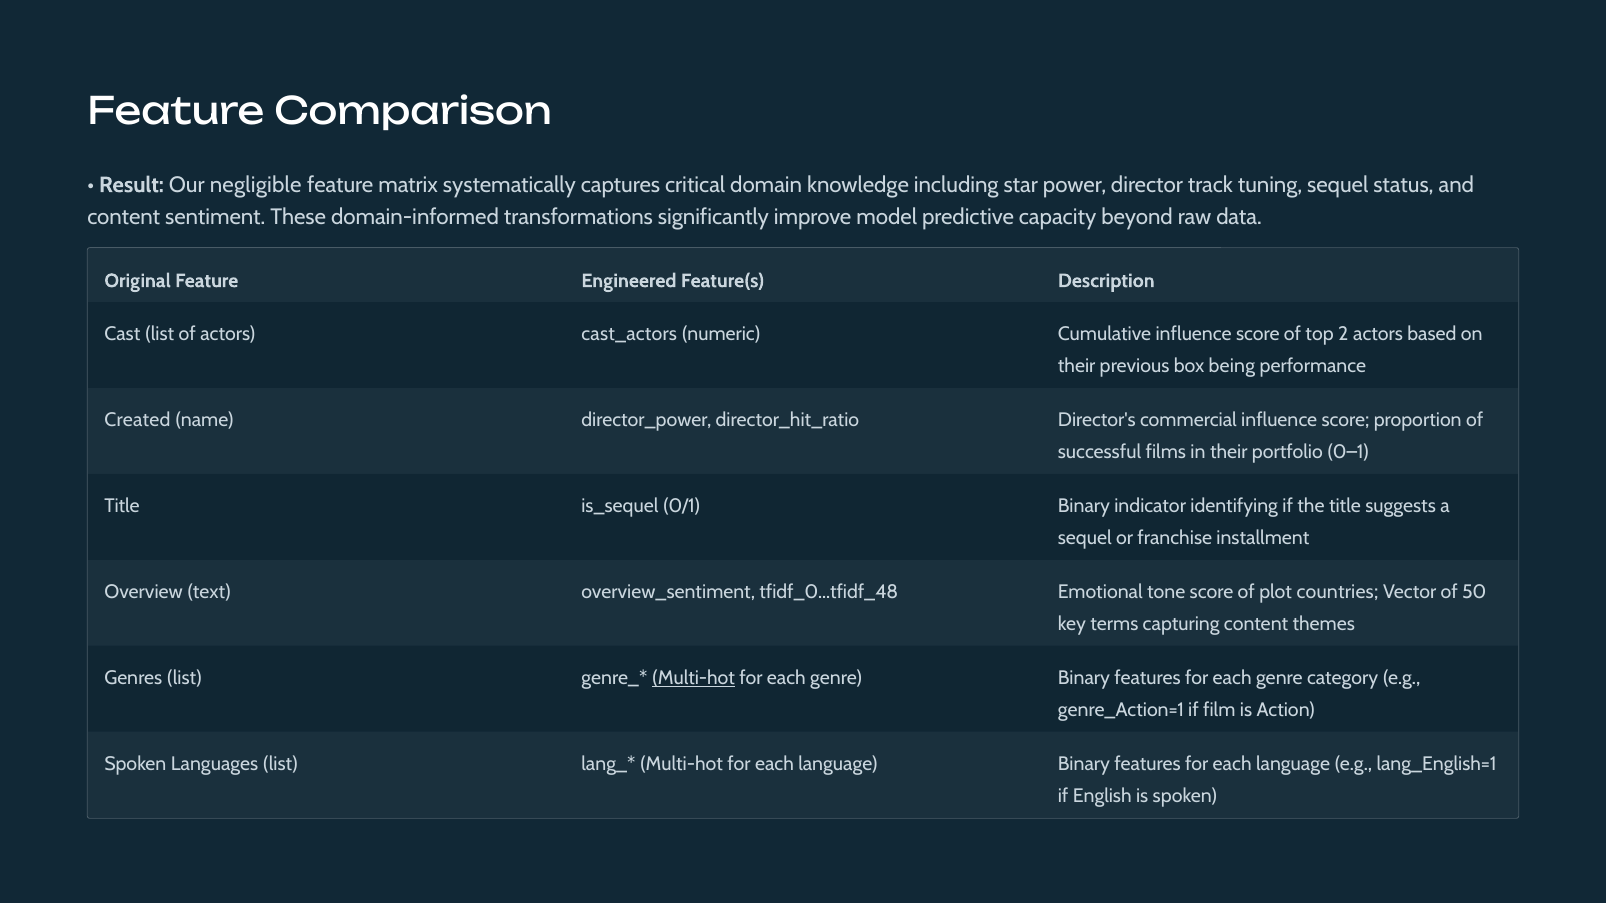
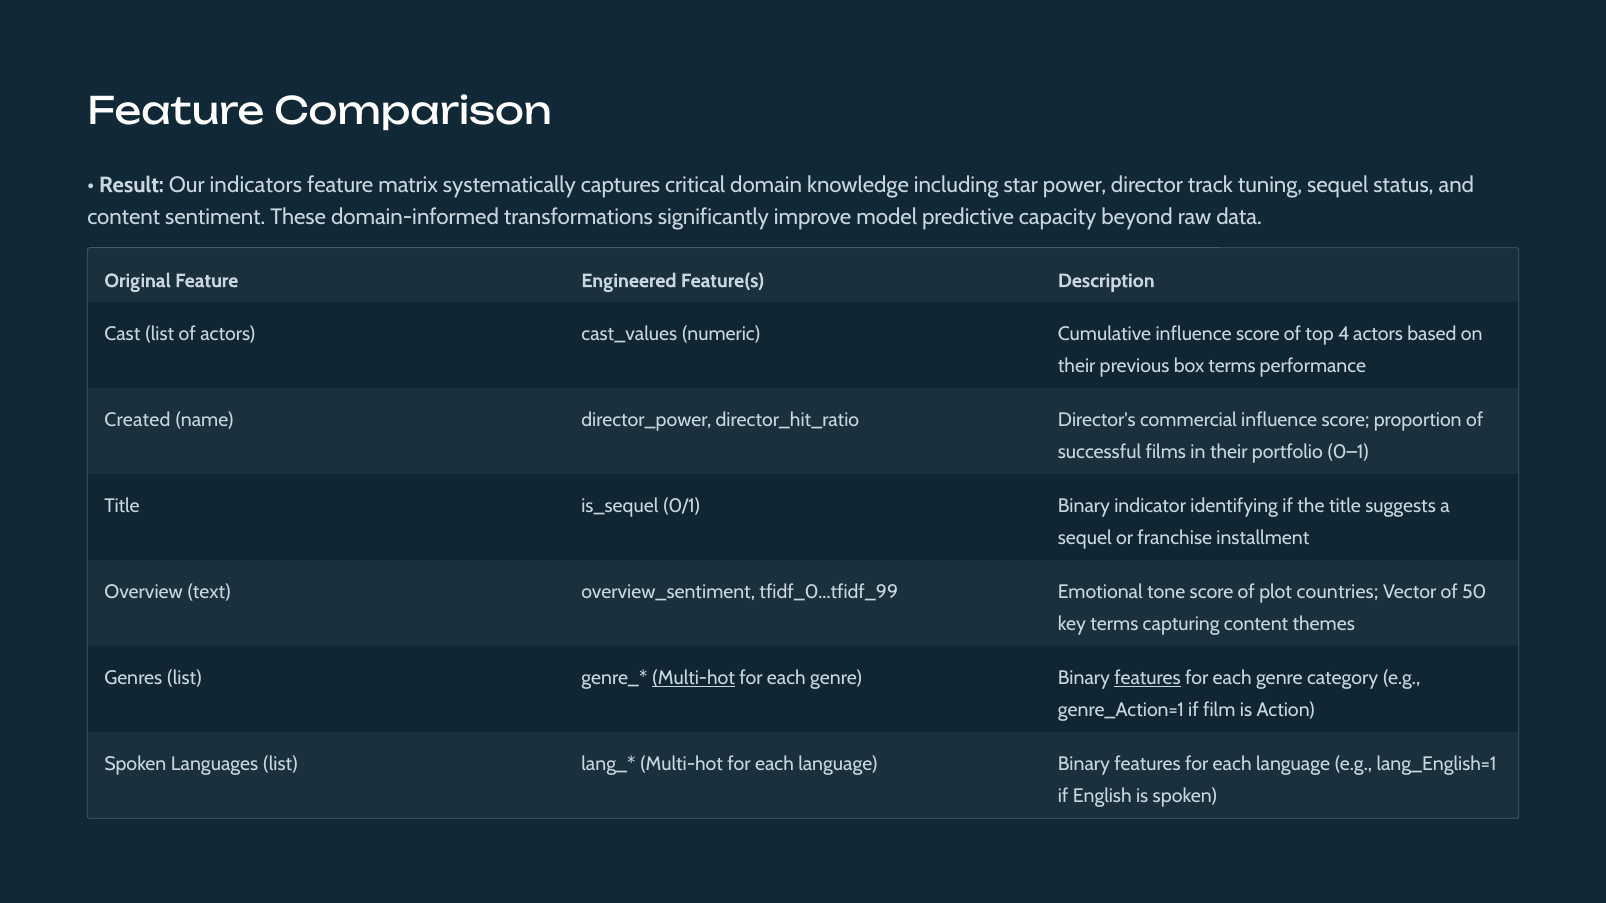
negligible: negligible -> indicators (256, 185)
cast_actors: cast_actors -> cast_values (629, 334)
2: 2 -> 4 (1343, 334)
box being: being -> terms (1232, 366)
tfidf_0...tfidf_48: tfidf_0...tfidf_48 -> tfidf_0...tfidf_99 (829, 592)
features underline: none -> present (1148, 678)
